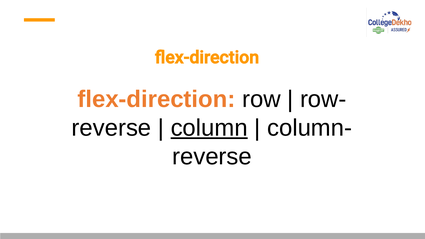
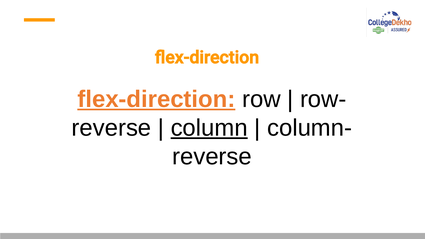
flex-direction underline: none -> present (156, 99)
